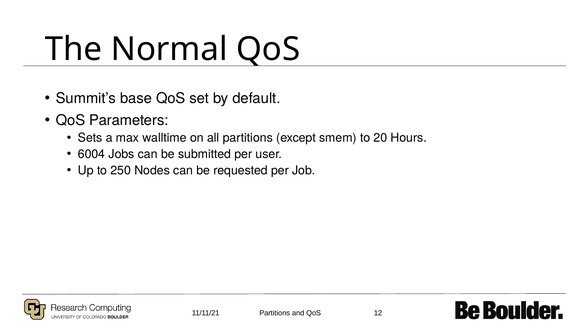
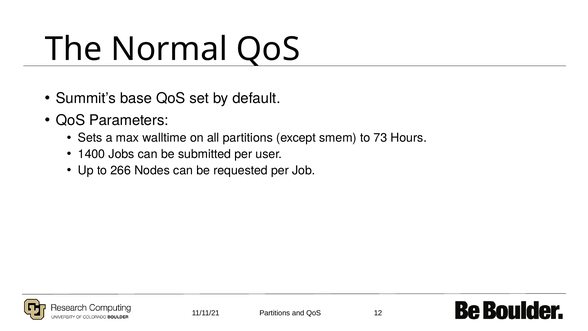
20: 20 -> 73 (380, 138)
6004: 6004 -> 1400 (92, 154)
250: 250 -> 266 (121, 170)
